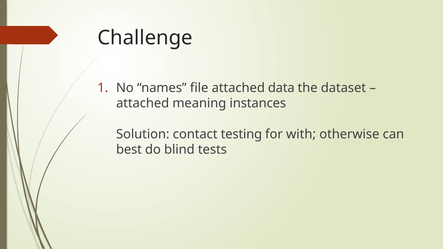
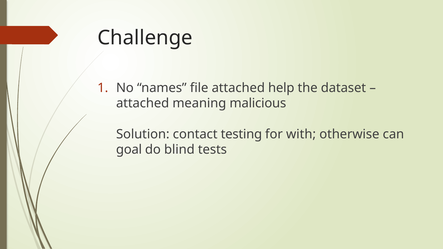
data: data -> help (281, 88)
instances: instances -> malicious (258, 103)
best: best -> goal (129, 150)
